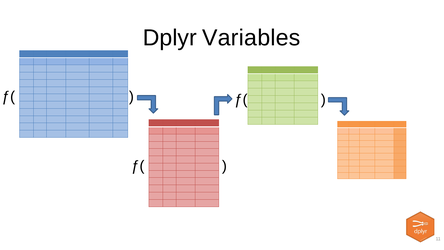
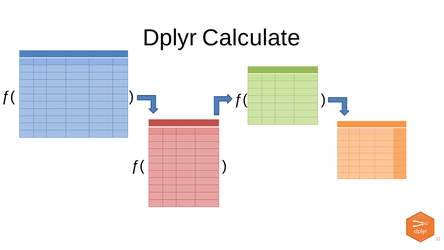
Variables: Variables -> Calculate (251, 38)
